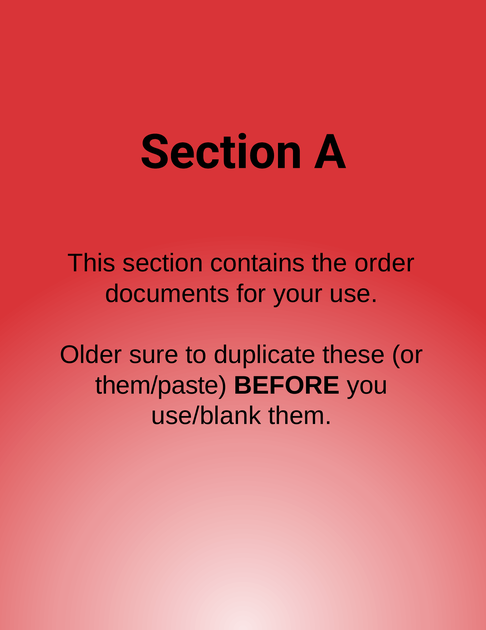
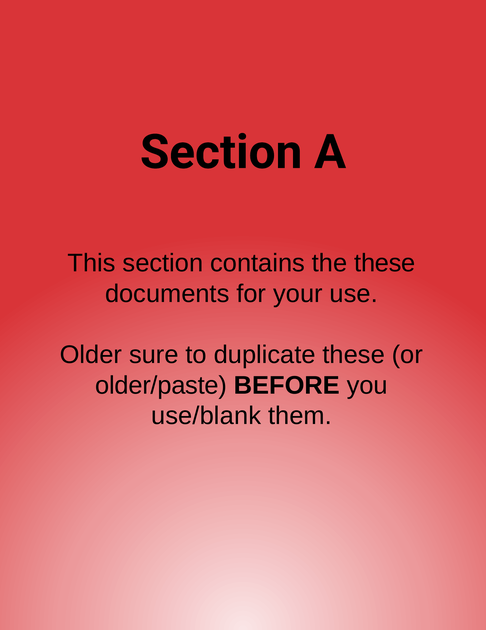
the order: order -> these (385, 263)
them/paste: them/paste -> older/paste (161, 385)
